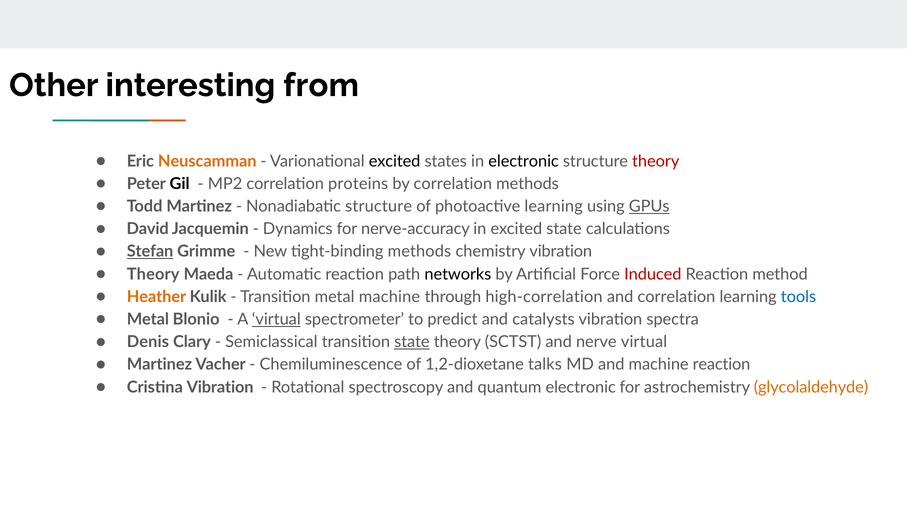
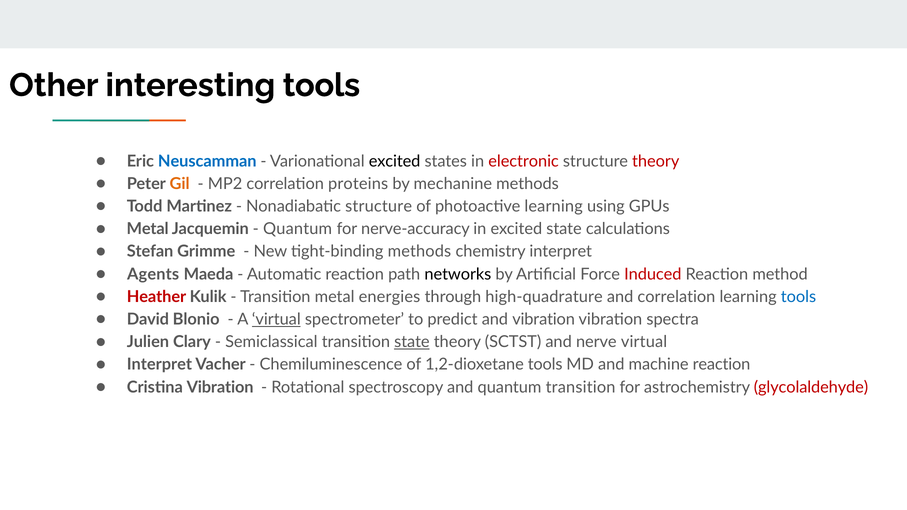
interesting from: from -> tools (321, 85)
Neuscamman colour: orange -> blue (207, 161)
electronic colour: black -> red (524, 161)
Gil colour: black -> orange (180, 184)
by correlation: correlation -> mechanine (453, 184)
GPUs underline: present -> none (649, 206)
David: David -> Metal (148, 229)
Dynamics: Dynamics -> Quantum (298, 229)
Stefan underline: present -> none (150, 252)
chemistry vibration: vibration -> interpret (561, 252)
Theory: Theory -> Agents (153, 274)
Heather colour: orange -> red (156, 297)
metal machine: machine -> energies (389, 297)
high-correlation: high-correlation -> high-quadrature (544, 297)
Metal: Metal -> David (148, 319)
and catalysts: catalysts -> vibration (544, 319)
Denis: Denis -> Julien (148, 342)
Martinez: Martinez -> Interpret (159, 365)
1,2-dioxetane talks: talks -> tools (545, 365)
quantum electronic: electronic -> transition (581, 387)
glycolaldehyde colour: orange -> red (811, 387)
